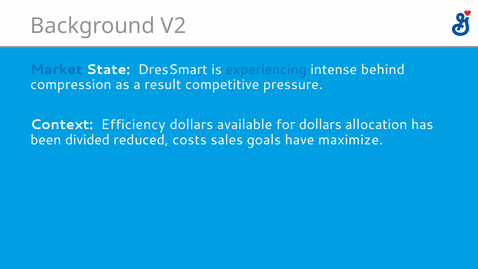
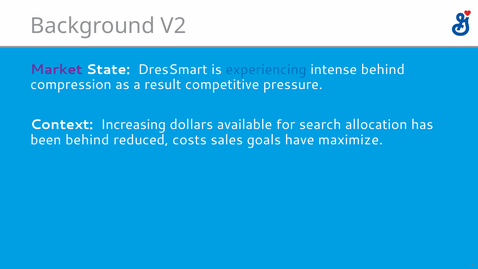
Market colour: blue -> purple (56, 69)
Efficiency: Efficiency -> Increasing (133, 125)
for dollars: dollars -> search (320, 125)
been divided: divided -> behind (87, 140)
